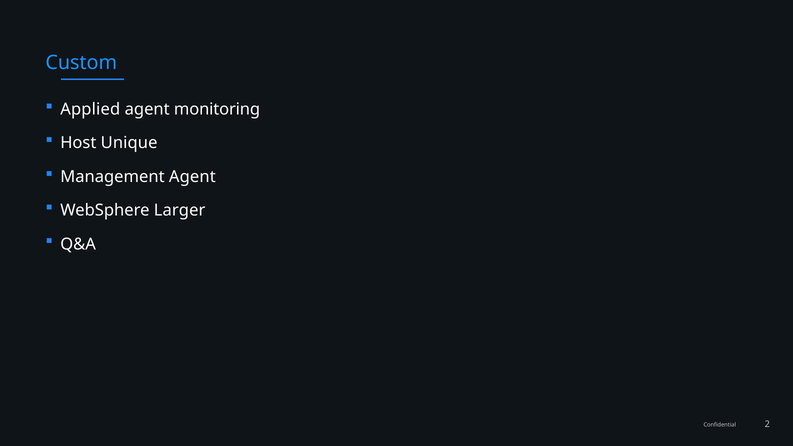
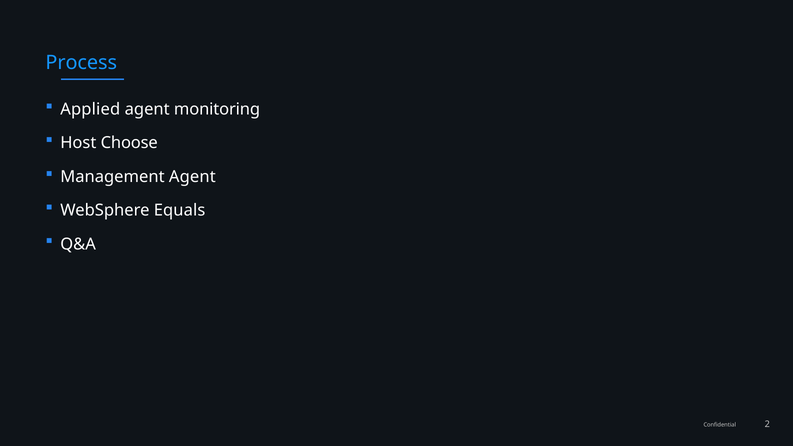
Custom: Custom -> Process (81, 63)
Unique: Unique -> Choose (129, 143)
Larger: Larger -> Equals (180, 210)
